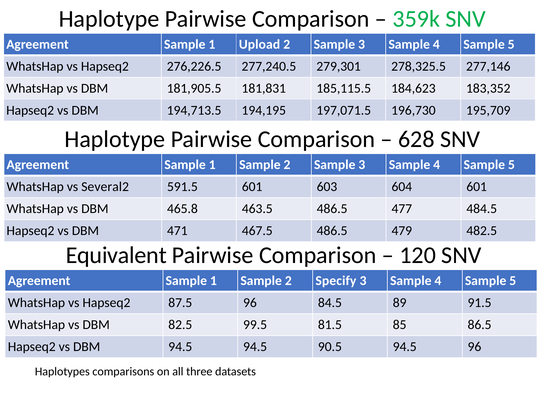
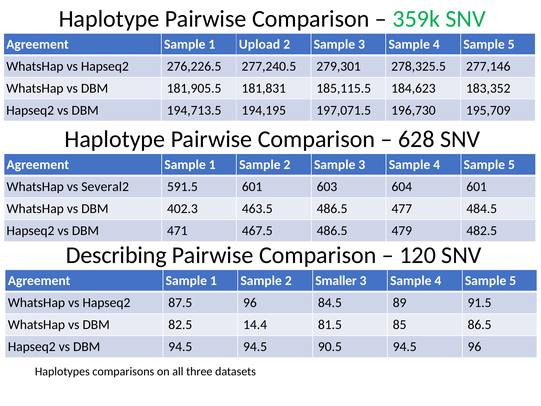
465.8: 465.8 -> 402.3 (182, 209)
Equivalent: Equivalent -> Describing (116, 255)
Specify: Specify -> Smaller (336, 281)
99.5: 99.5 -> 14.4 (255, 325)
